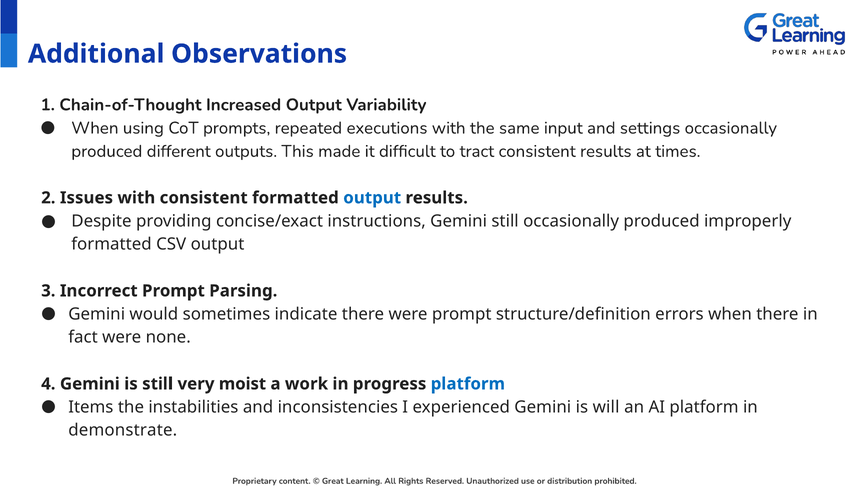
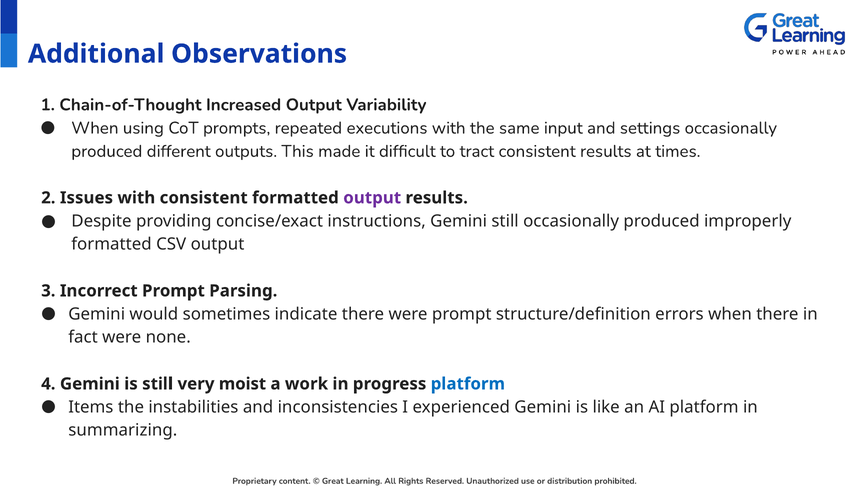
output colour: blue -> purple (372, 198)
will: will -> like (606, 407)
demonstrate: demonstrate -> summarizing (123, 431)
